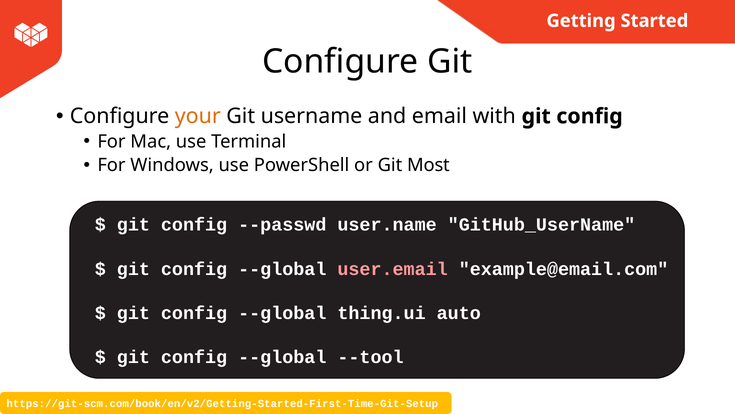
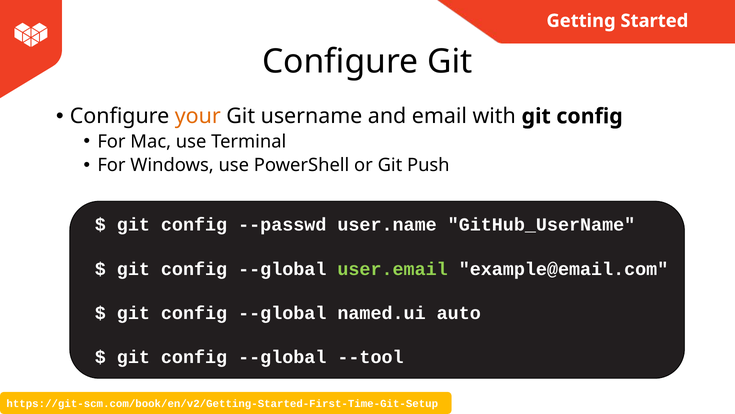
Most: Most -> Push (428, 165)
user.email colour: pink -> light green (393, 269)
thing.ui: thing.ui -> named.ui (382, 313)
